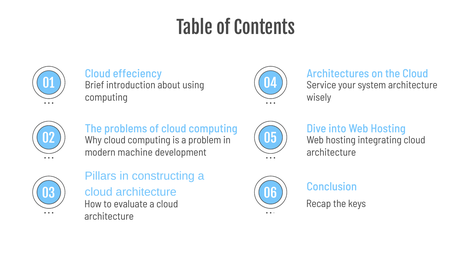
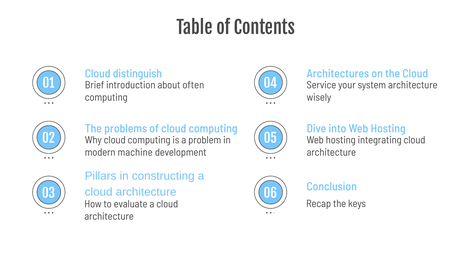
effeciency: effeciency -> distinguish (137, 74)
using: using -> often (193, 85)
